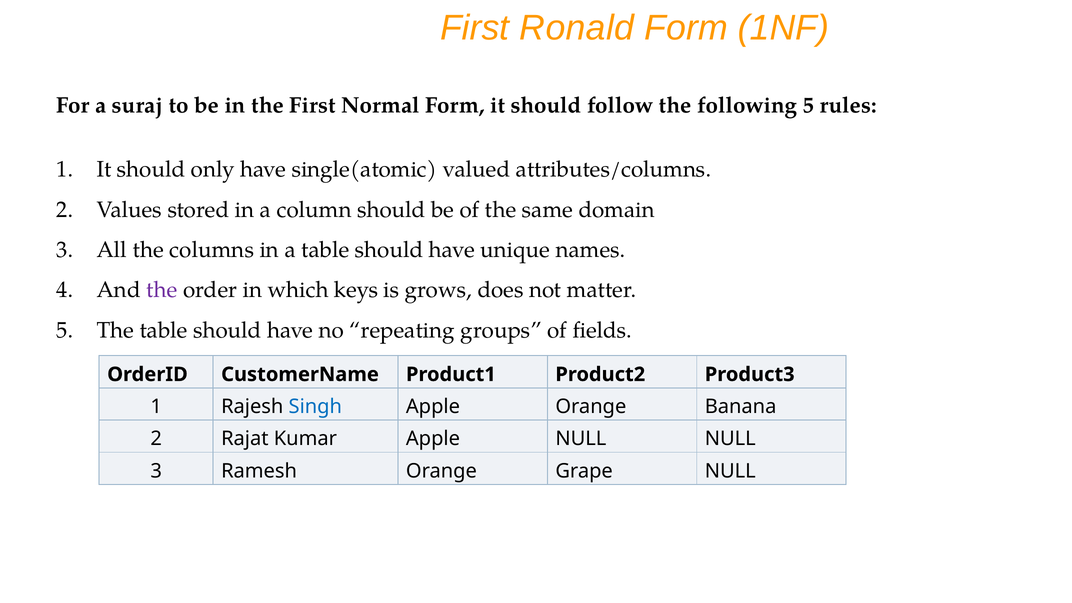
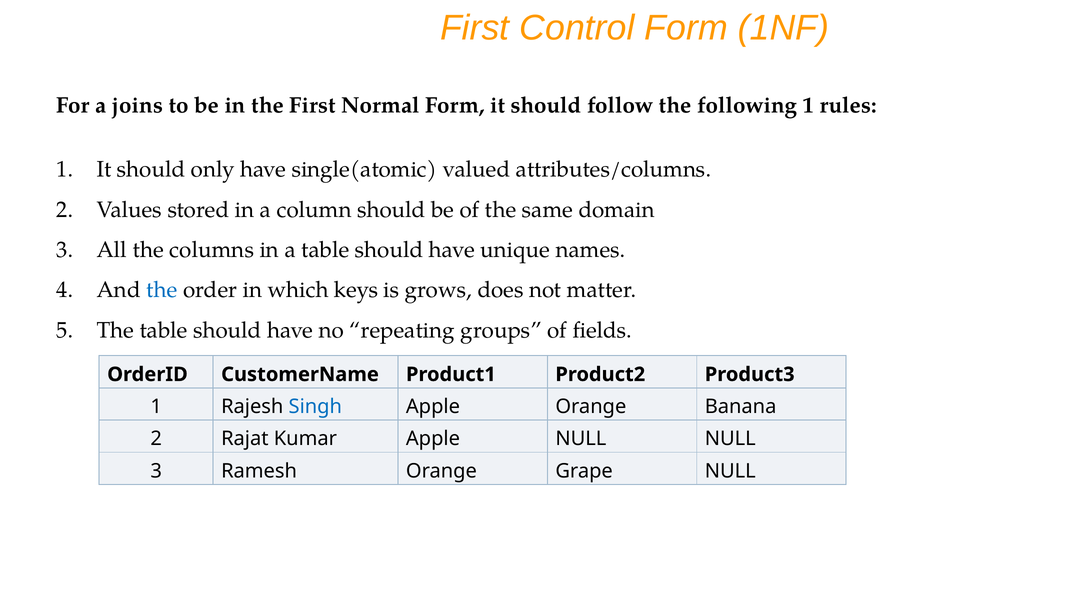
Ronald: Ronald -> Control (577, 28)
suraj: suraj -> joins (137, 105)
following 5: 5 -> 1 (808, 105)
the colour: purple -> blue (162, 290)
